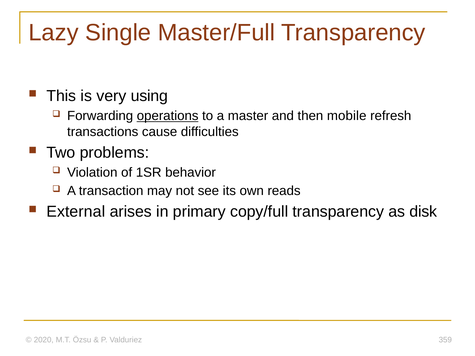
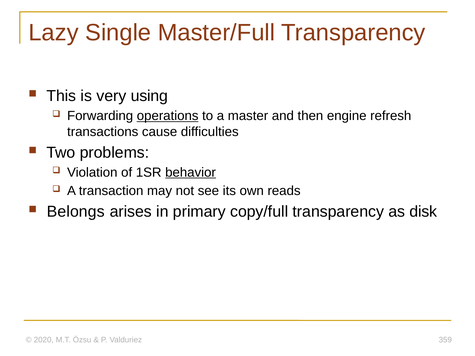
mobile: mobile -> engine (347, 116)
behavior underline: none -> present (191, 172)
External: External -> Belongs (76, 212)
